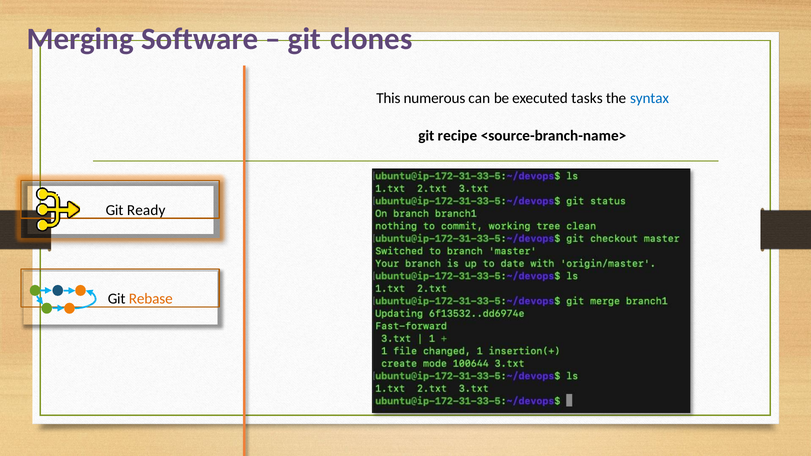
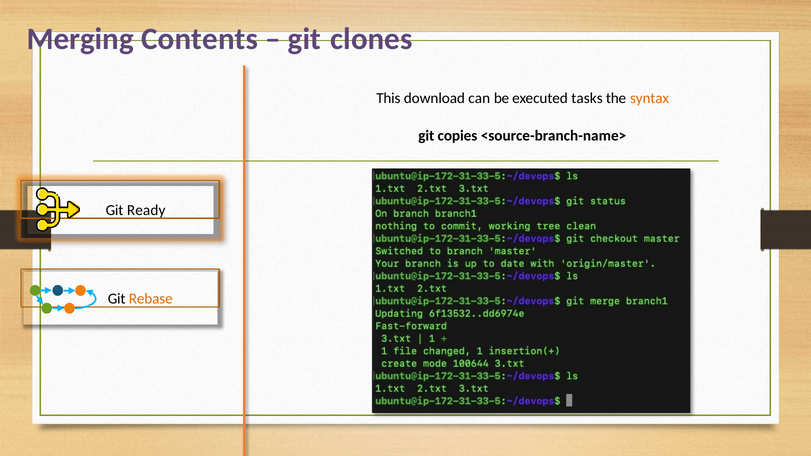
Software: Software -> Contents (200, 39)
numerous: numerous -> download (434, 98)
syntax colour: blue -> orange (650, 98)
recipe: recipe -> copies (457, 136)
